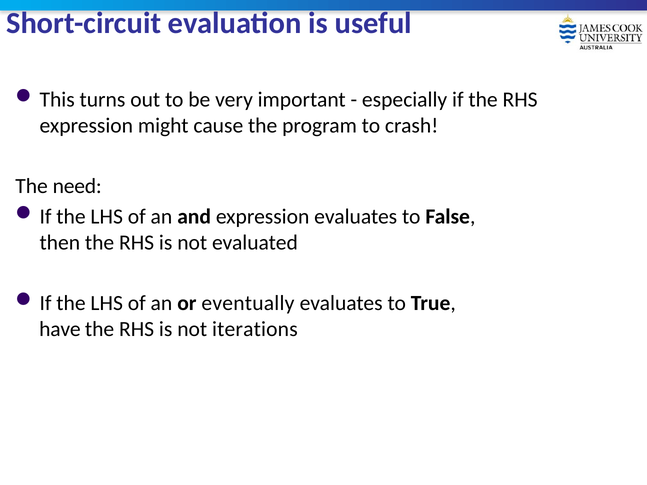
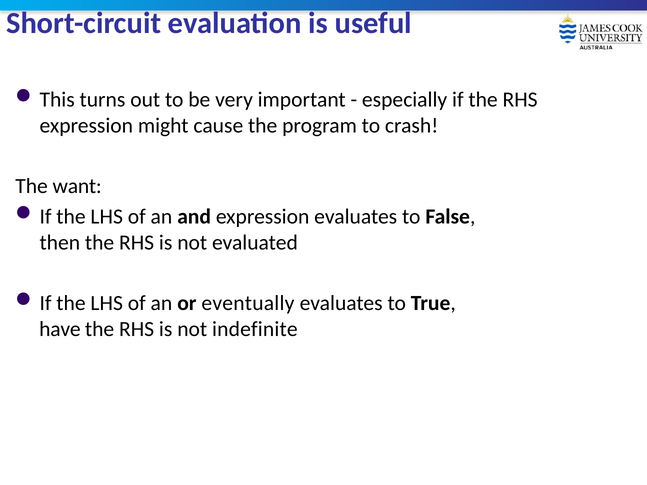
need: need -> want (77, 186)
iterations: iterations -> indefinite (255, 329)
